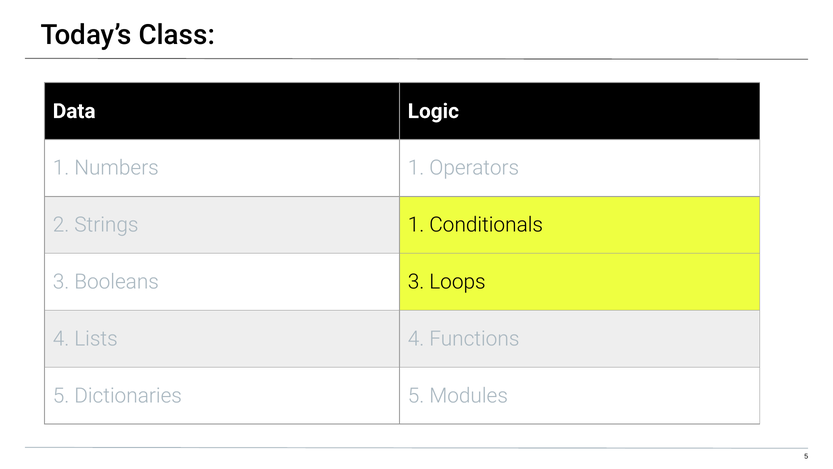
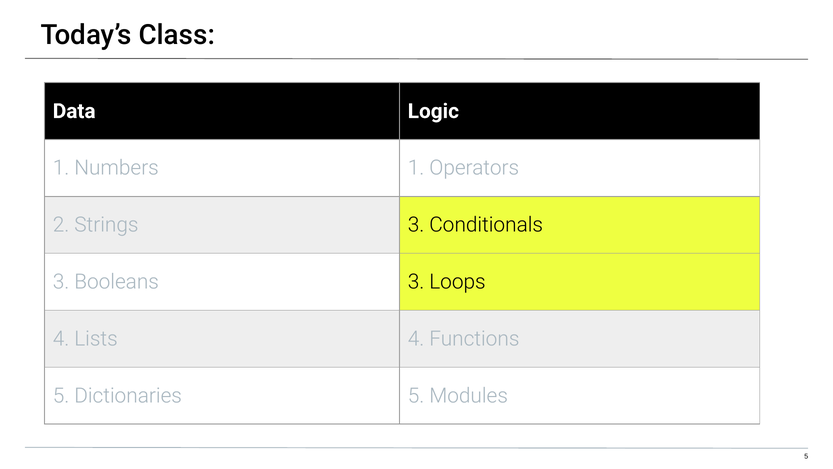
Strings 1: 1 -> 3 (416, 225)
